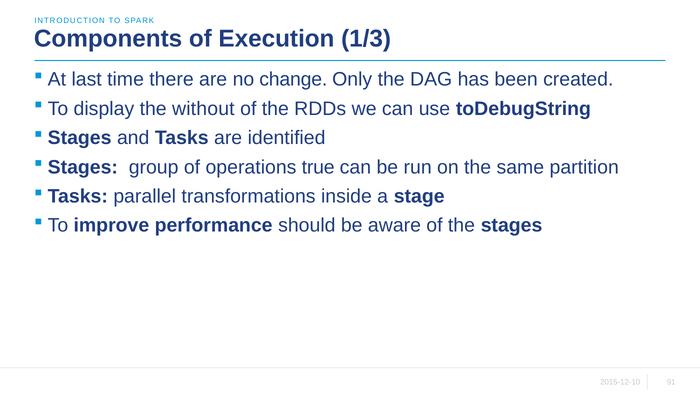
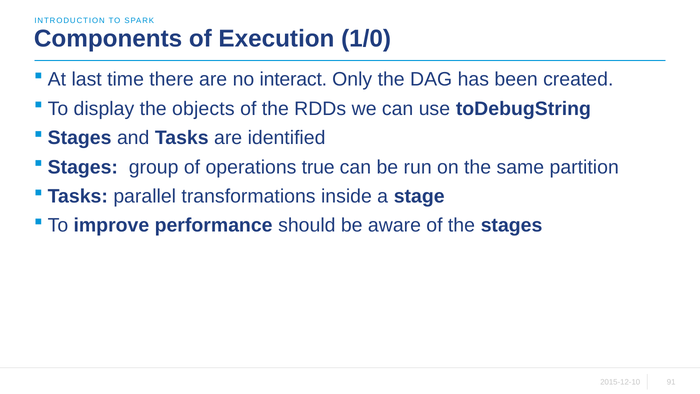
1/3: 1/3 -> 1/0 (366, 39)
change: change -> interact (293, 79)
without: without -> objects (203, 109)
